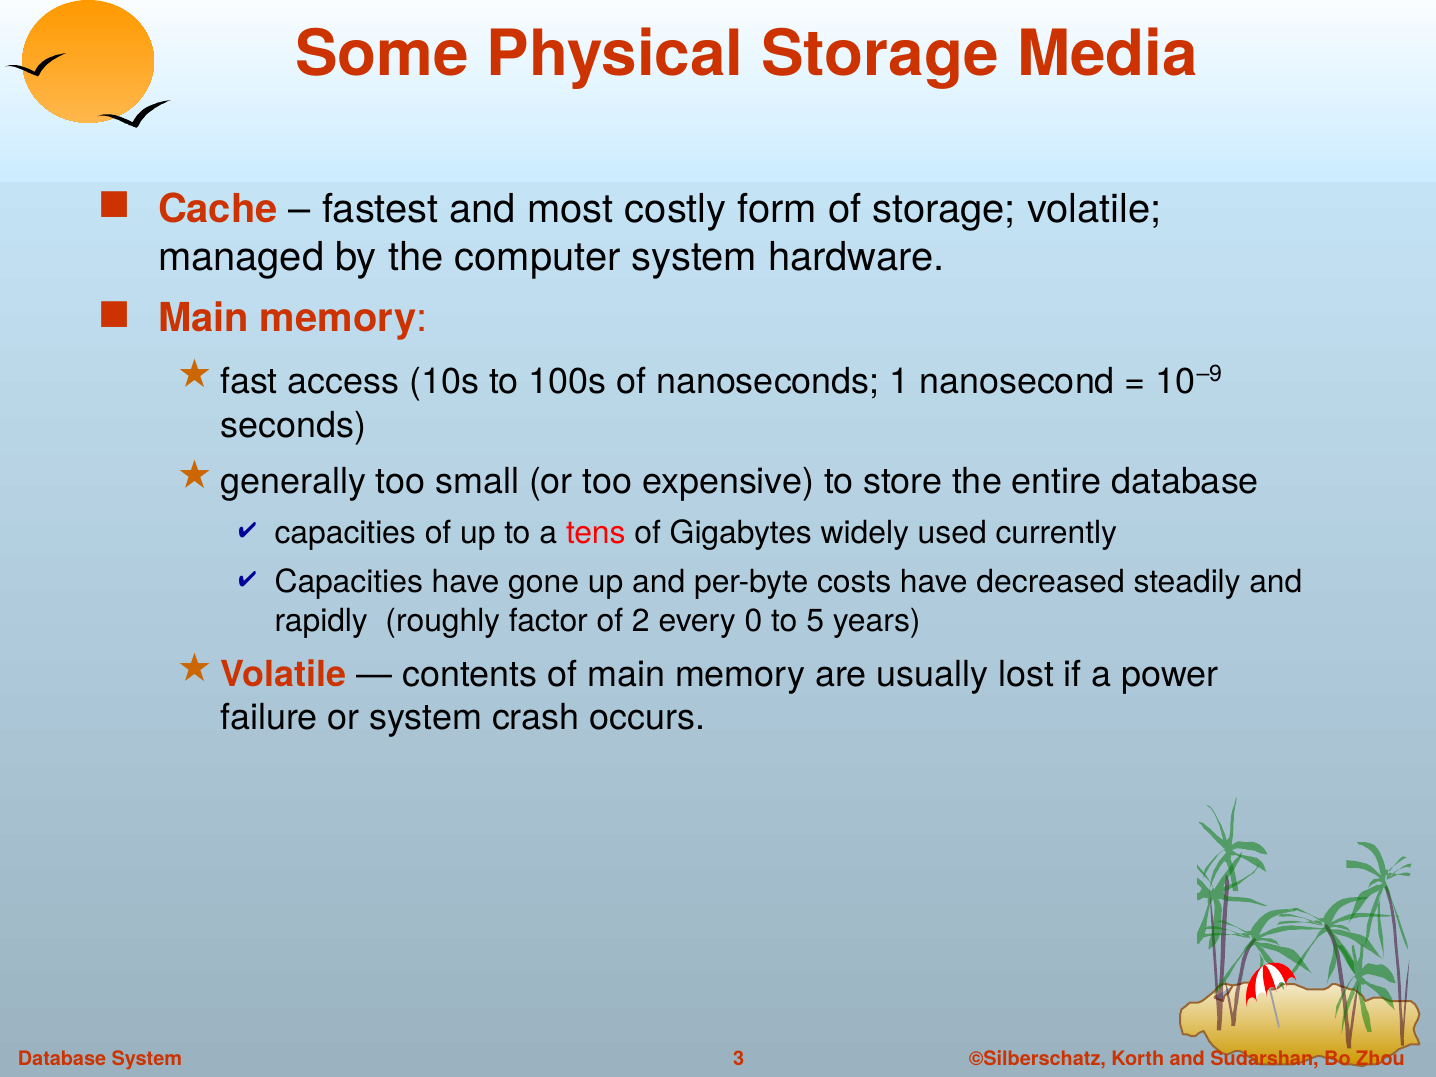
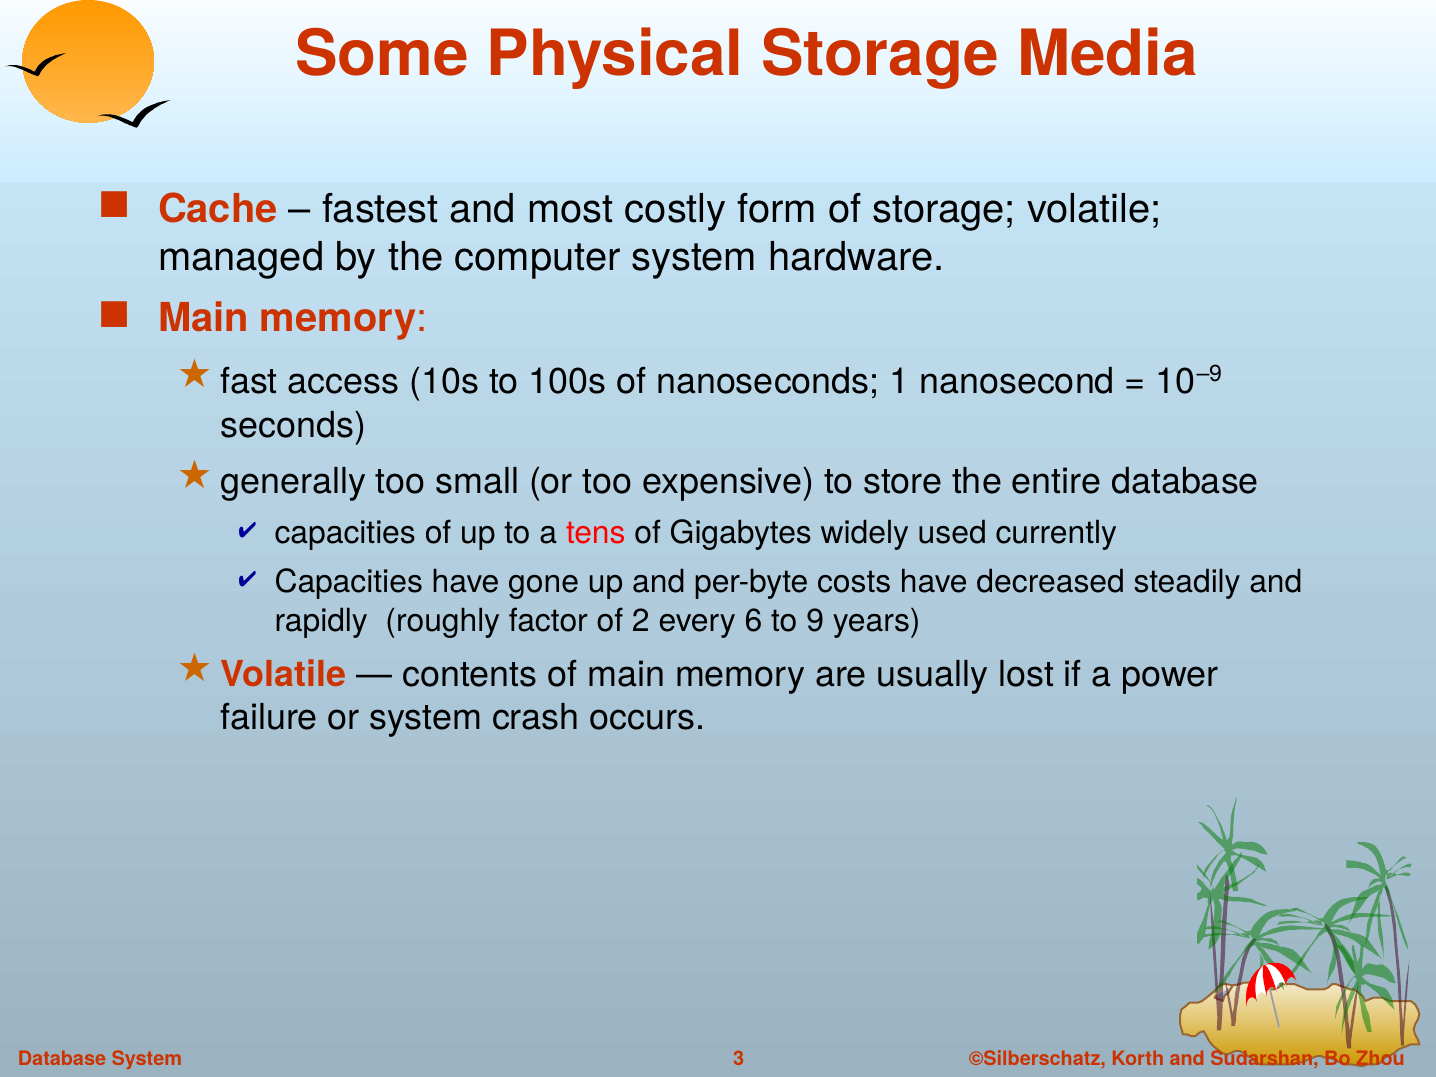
0: 0 -> 6 (753, 621)
5: 5 -> 9 (815, 621)
